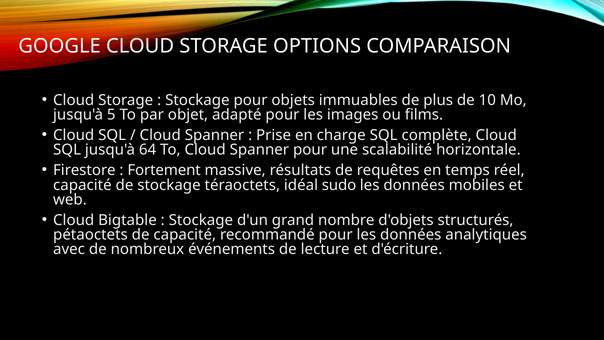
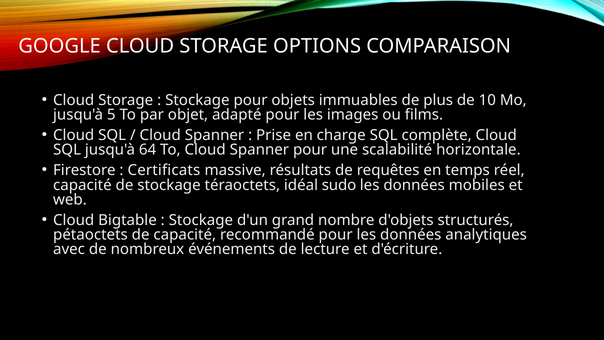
Fortement: Fortement -> Certificats (164, 170)
